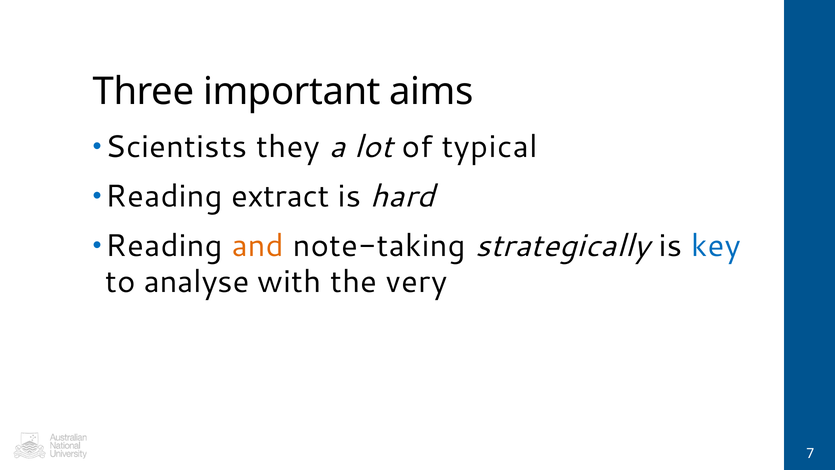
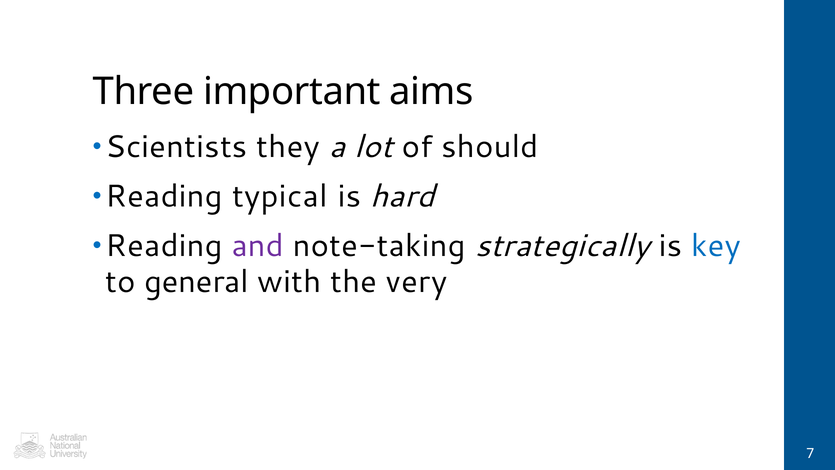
typical: typical -> should (490, 147)
extract: extract -> typical (280, 196)
and colour: orange -> purple (258, 246)
analyse: analyse -> general (197, 282)
